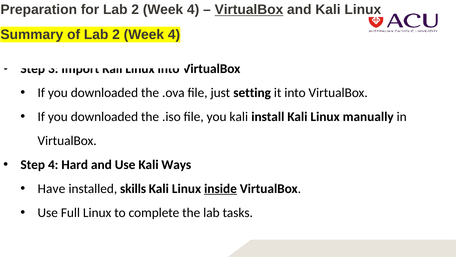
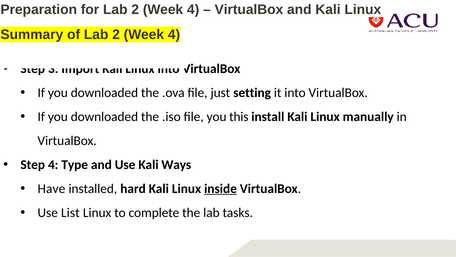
VirtualBox underline: present -> none (249, 10)
you kali: kali -> this (239, 116)
Hard: Hard -> Type (75, 164)
skills: skills -> hard (133, 188)
Full: Full -> List (70, 212)
